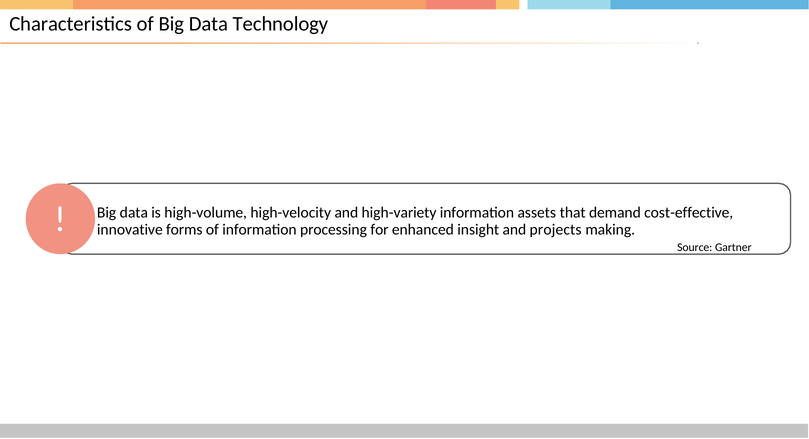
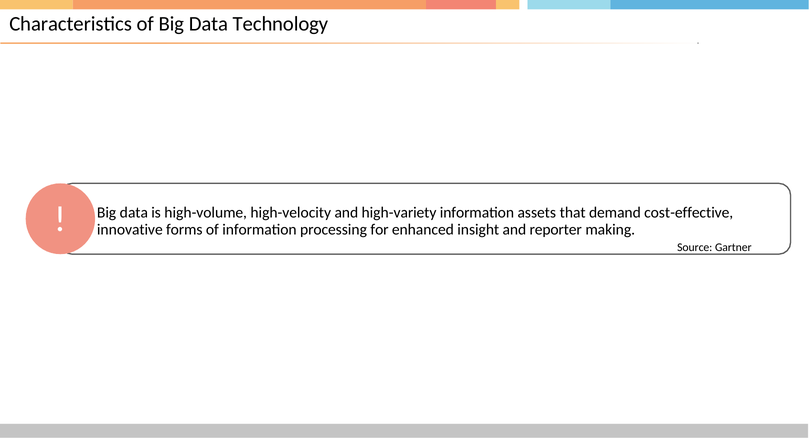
projects: projects -> reporter (556, 230)
